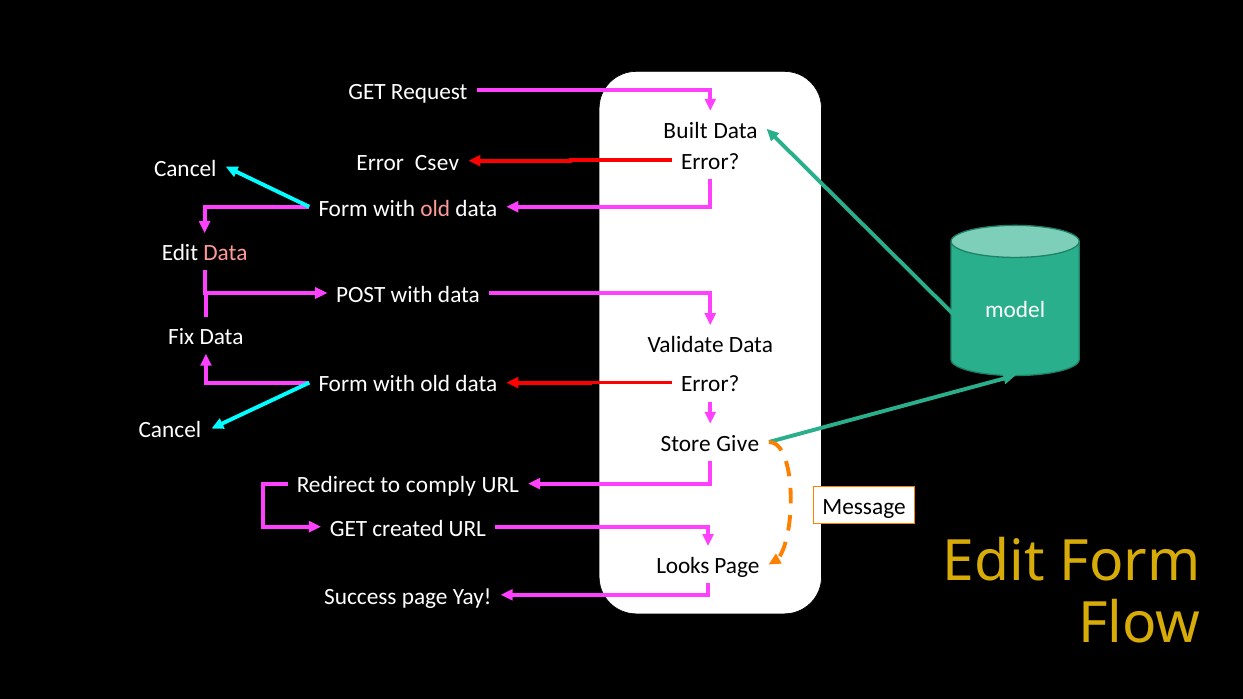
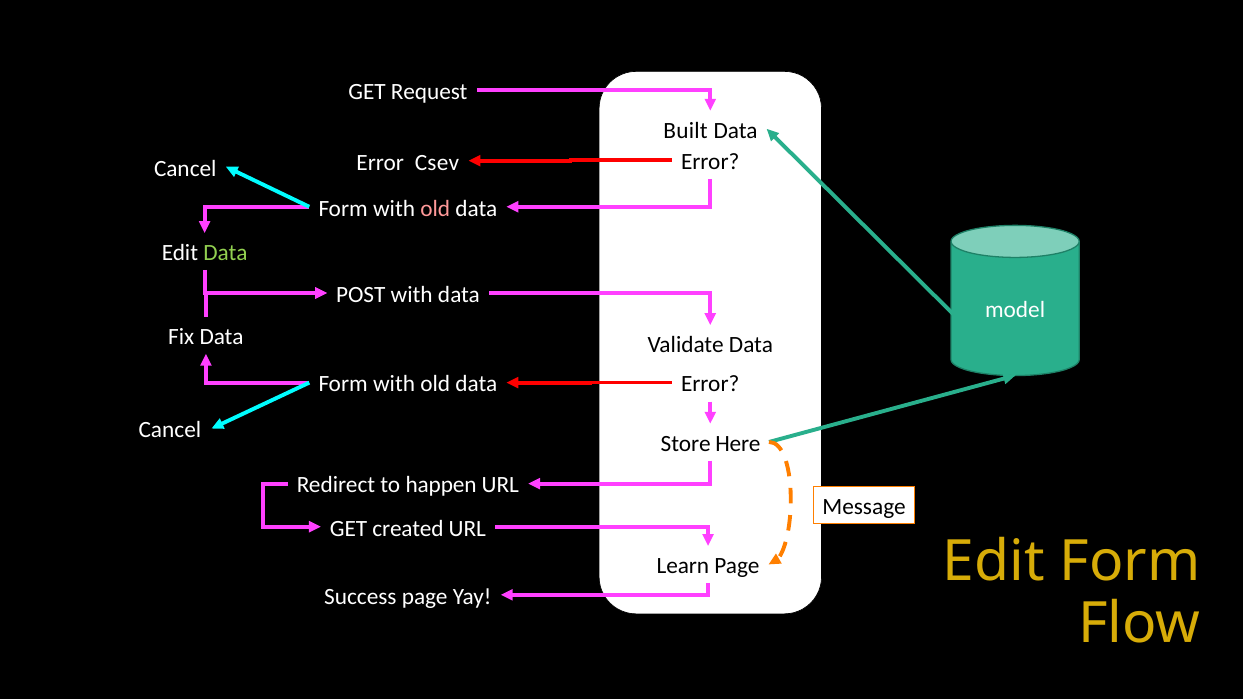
Data colour: pink -> light green (225, 253)
Give: Give -> Here (738, 444)
comply: comply -> happen (441, 485)
Looks: Looks -> Learn (683, 566)
